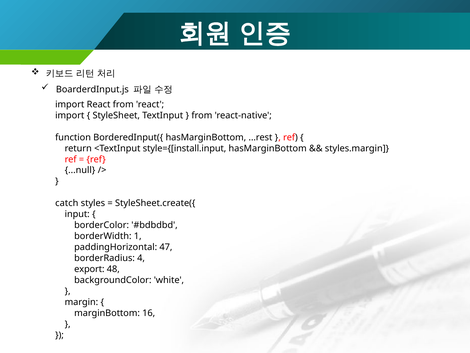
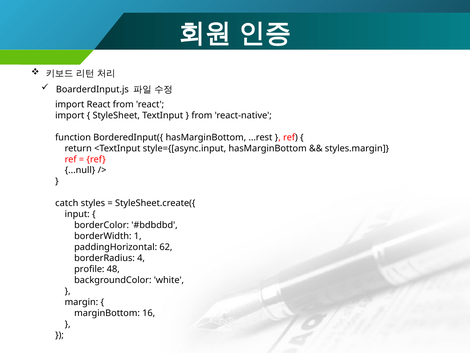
style={[install.input: style={[install.input -> style={[async.input (184, 148)
47: 47 -> 62 (166, 247)
export: export -> profile (89, 269)
